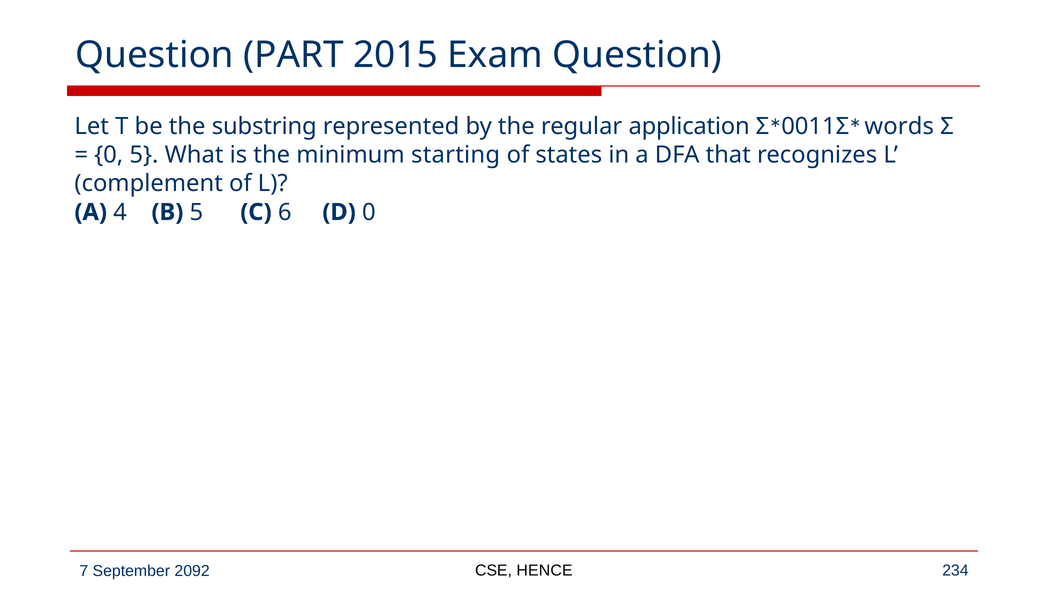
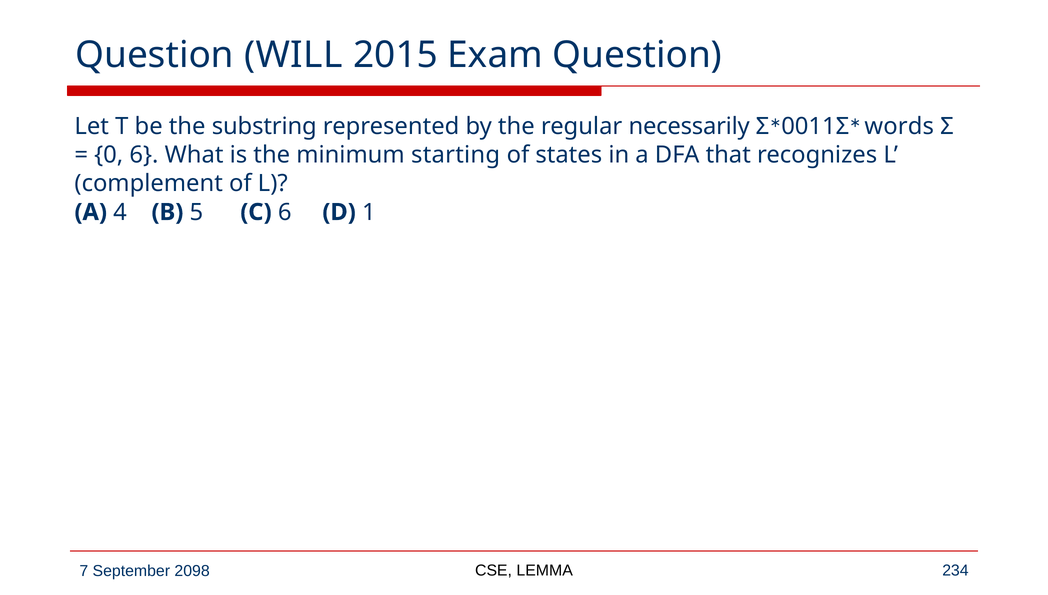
PART: PART -> WILL (293, 55)
application: application -> necessarily (689, 127)
0 5: 5 -> 6 (144, 155)
D 0: 0 -> 1 (369, 212)
2092: 2092 -> 2098 (192, 571)
HENCE: HENCE -> LEMMA (545, 571)
